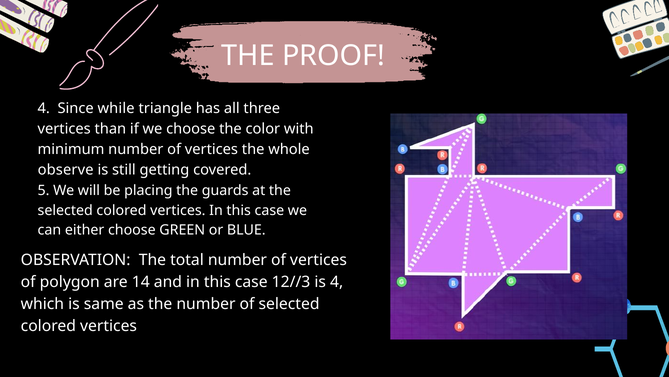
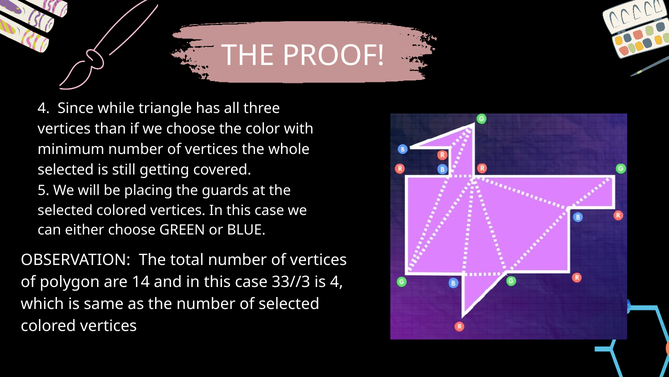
observe: observe -> selected (66, 170)
12//3: 12//3 -> 33//3 (291, 282)
